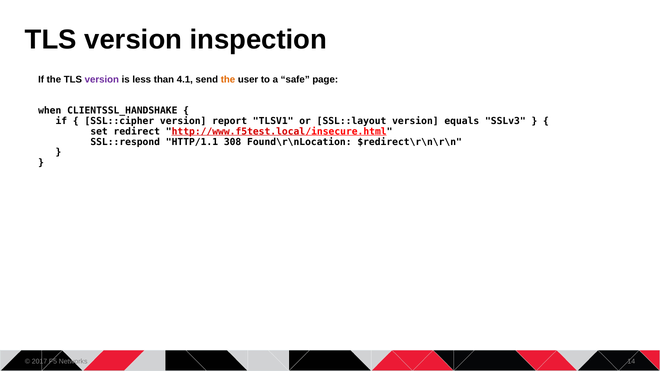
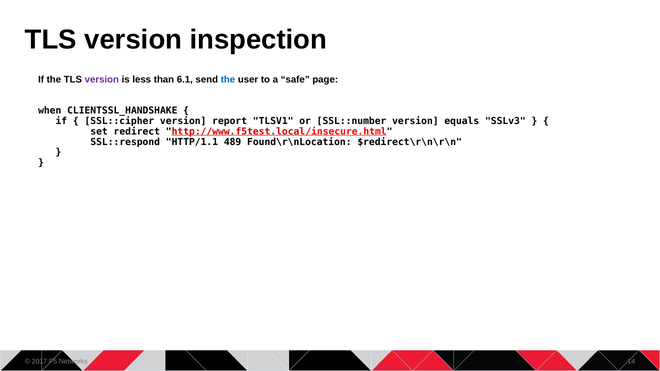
4.1: 4.1 -> 6.1 (185, 80)
the colour: orange -> blue (228, 80)
SSL::layout: SSL::layout -> SSL::number (352, 121)
308: 308 -> 489 (233, 142)
